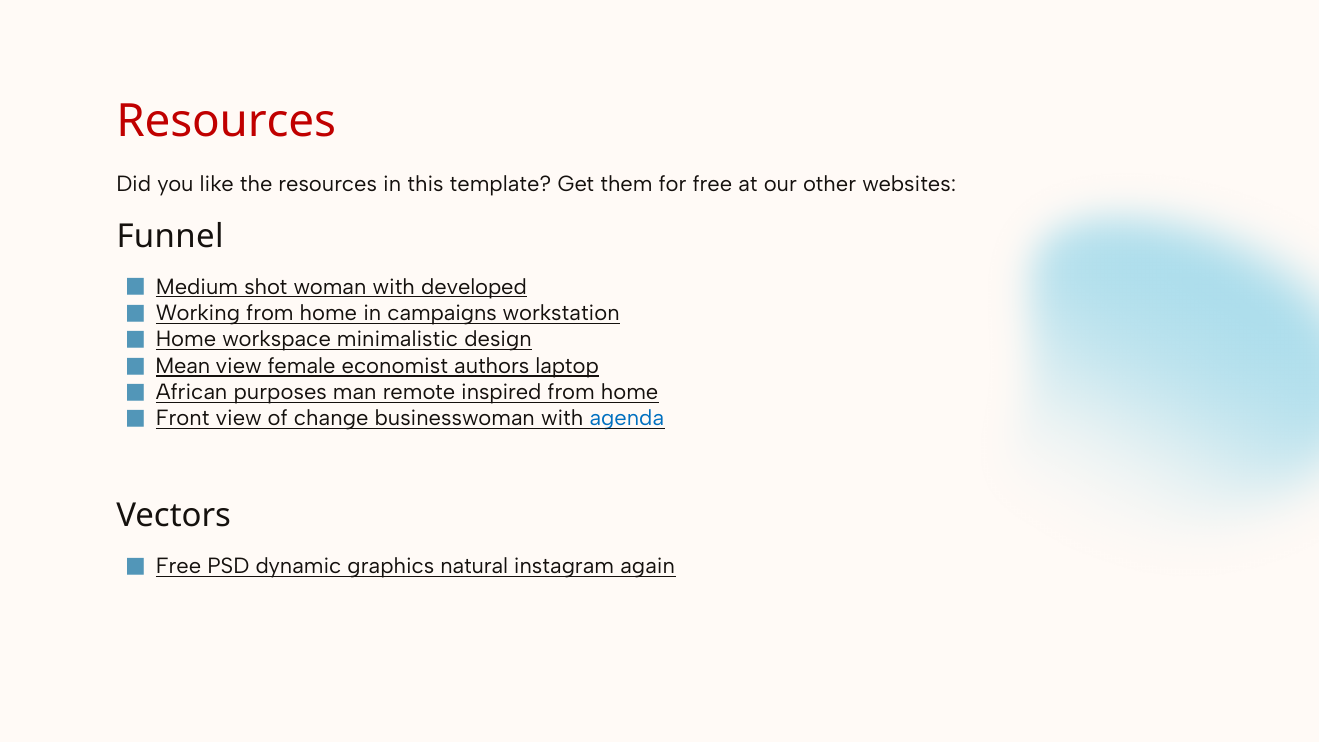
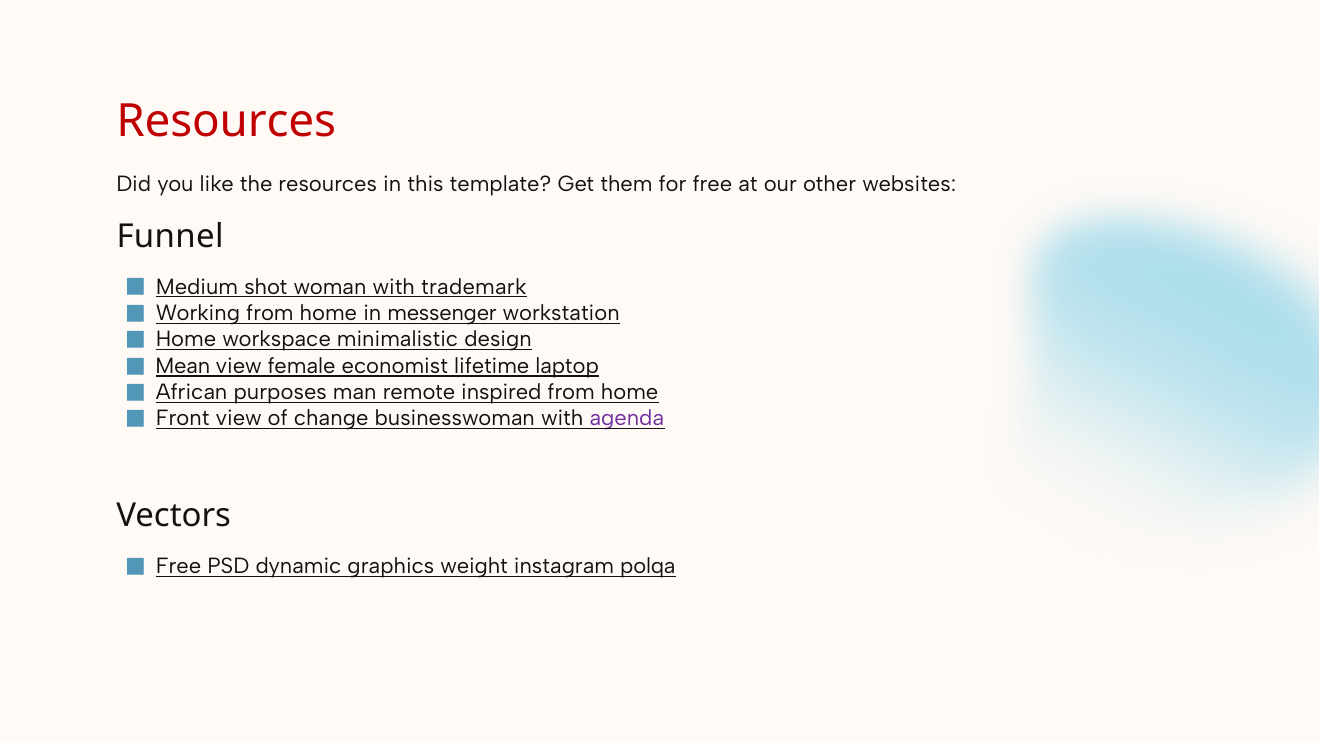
developed: developed -> trademark (474, 287)
campaigns: campaigns -> messenger (442, 313)
authors: authors -> lifetime (492, 366)
agenda colour: blue -> purple (627, 419)
natural: natural -> weight (474, 566)
again: again -> polqa (648, 566)
